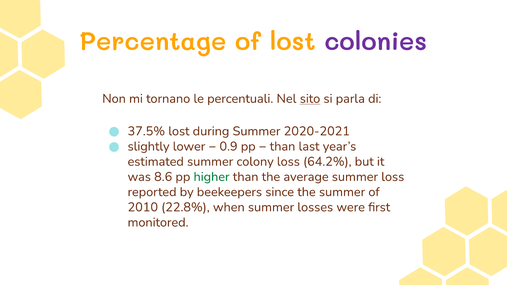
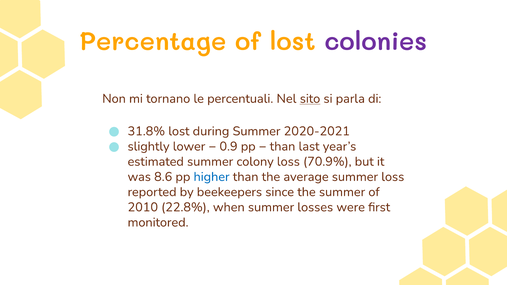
37.5%: 37.5% -> 31.8% (146, 131)
64.2%: 64.2% -> 70.9% (327, 162)
higher colour: green -> blue (212, 177)
